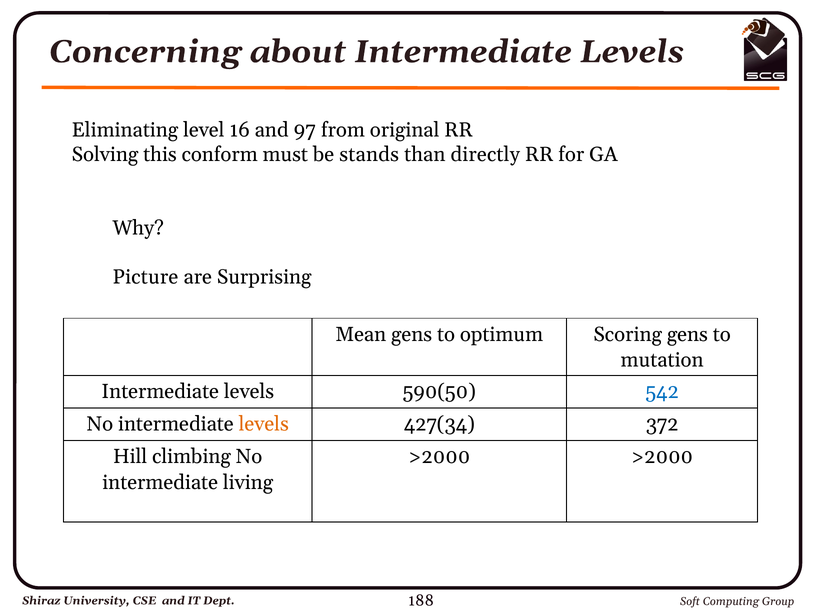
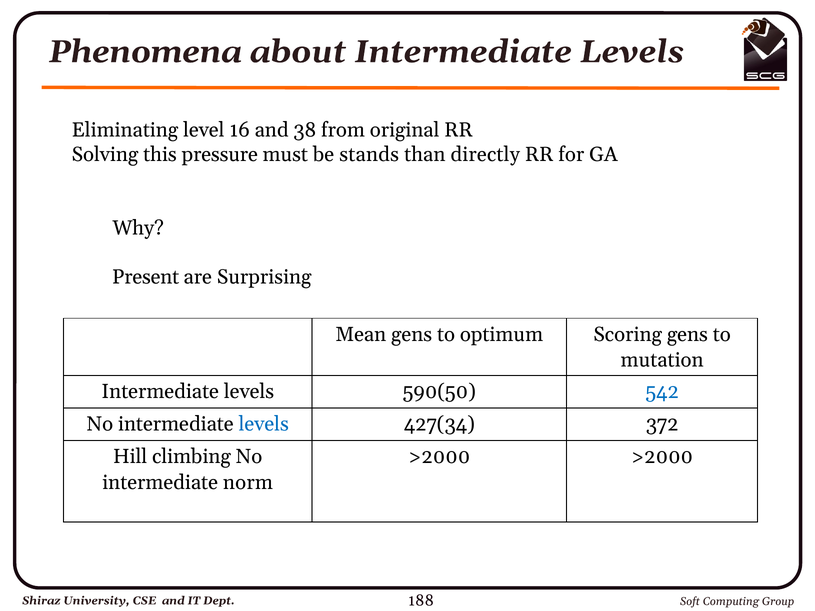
Concerning: Concerning -> Phenomena (145, 52)
97: 97 -> 38 (305, 130)
conform: conform -> pressure (220, 155)
Picture: Picture -> Present (146, 277)
levels colour: orange -> blue (264, 424)
living: living -> norm (248, 483)
